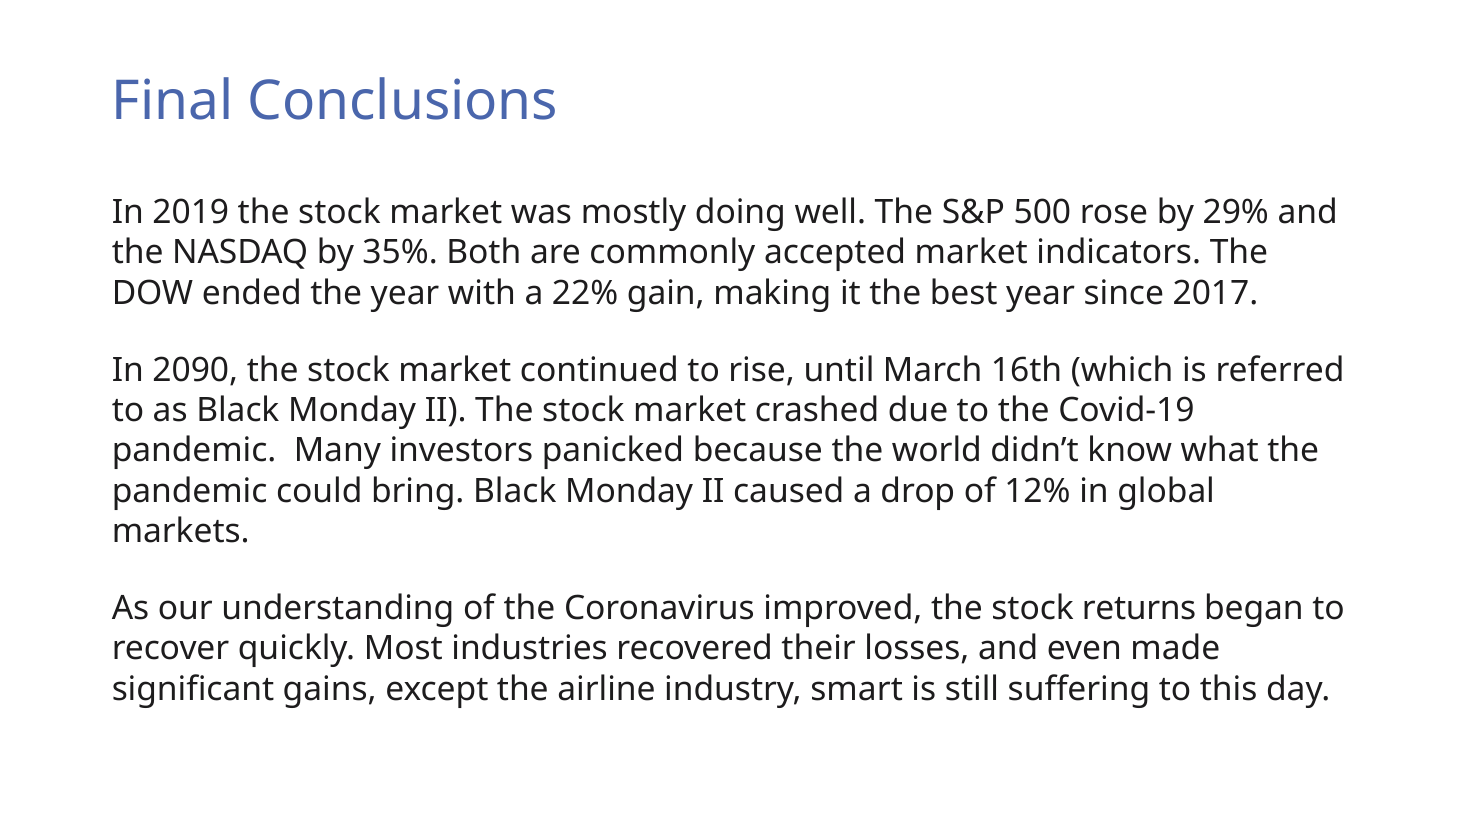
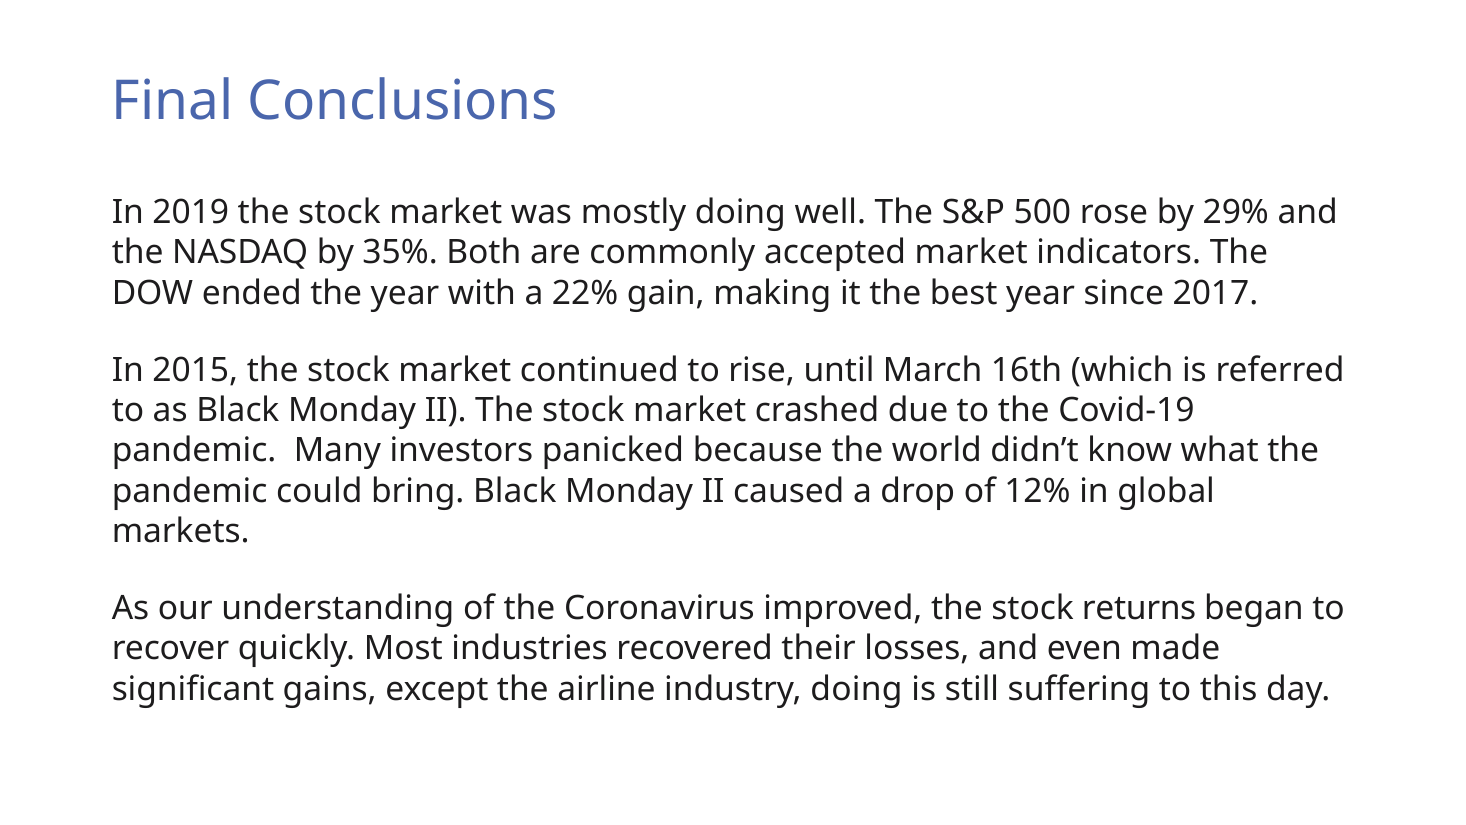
2090: 2090 -> 2015 (195, 370)
industry smart: smart -> doing (856, 689)
